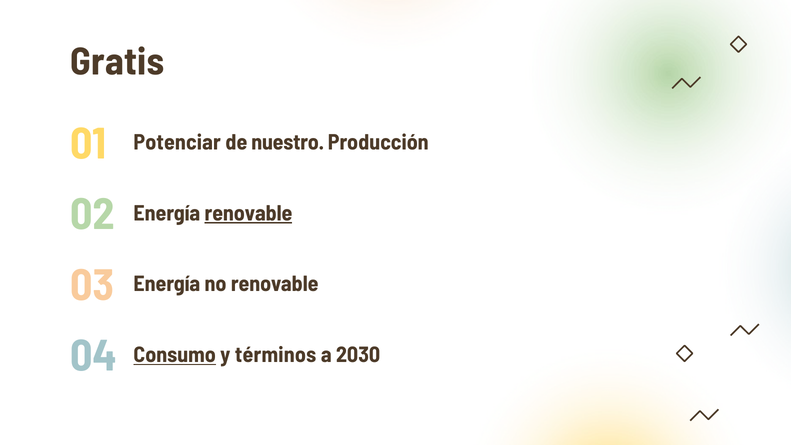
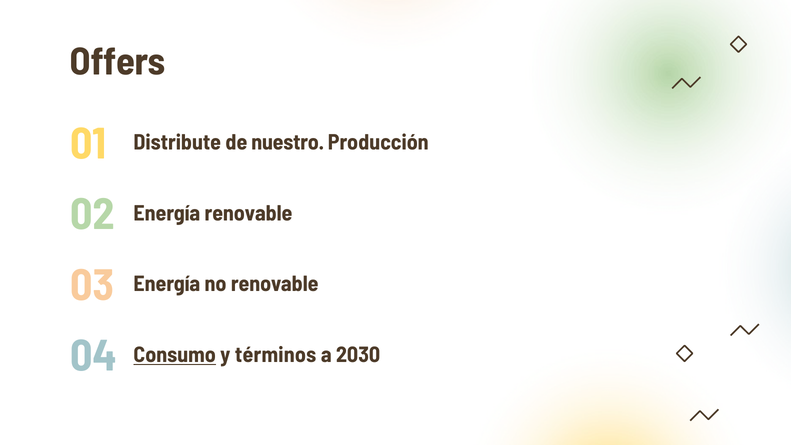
Gratis: Gratis -> Offers (118, 62)
Potenciar: Potenciar -> Distribute (177, 143)
renovable underline: present -> none (248, 213)
